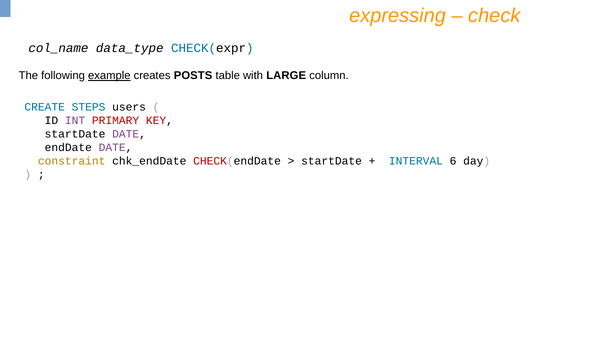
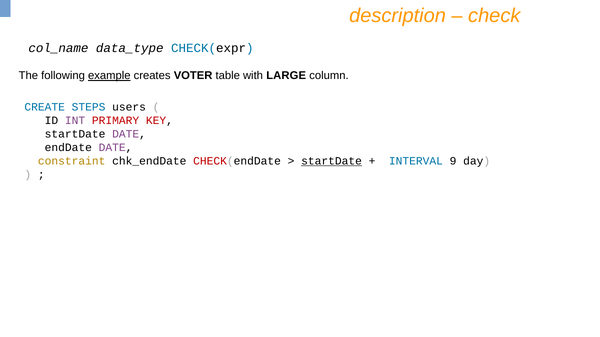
expressing: expressing -> description (398, 16)
POSTS: POSTS -> VOTER (193, 76)
startDate underline: none -> present (332, 161)
6: 6 -> 9 (453, 161)
